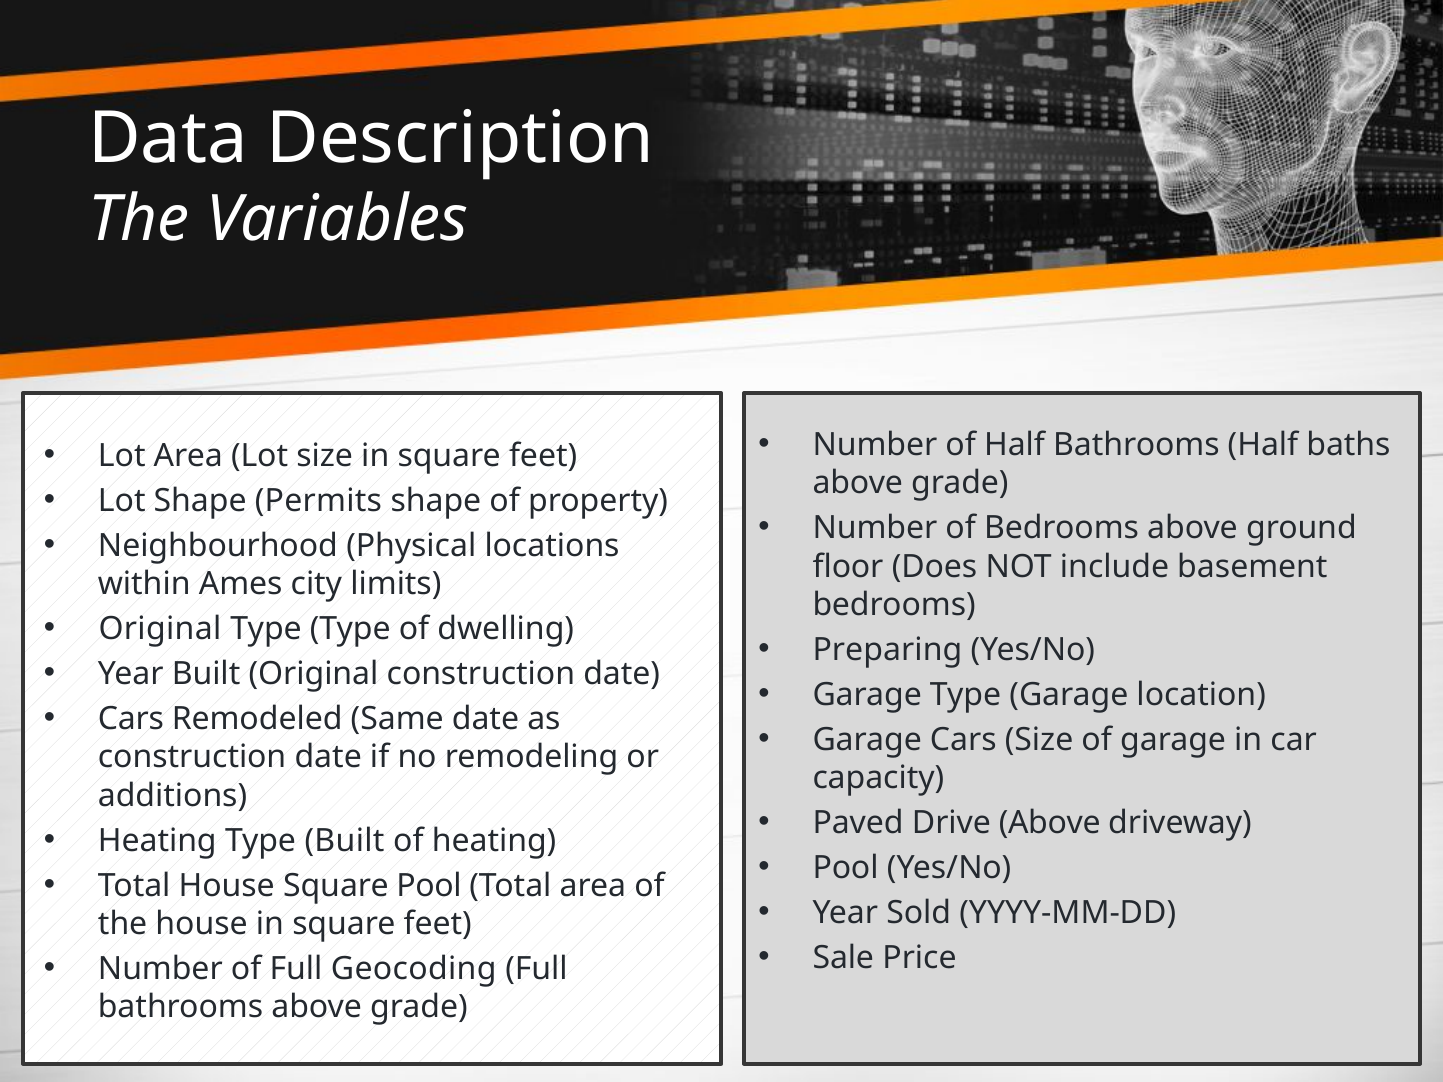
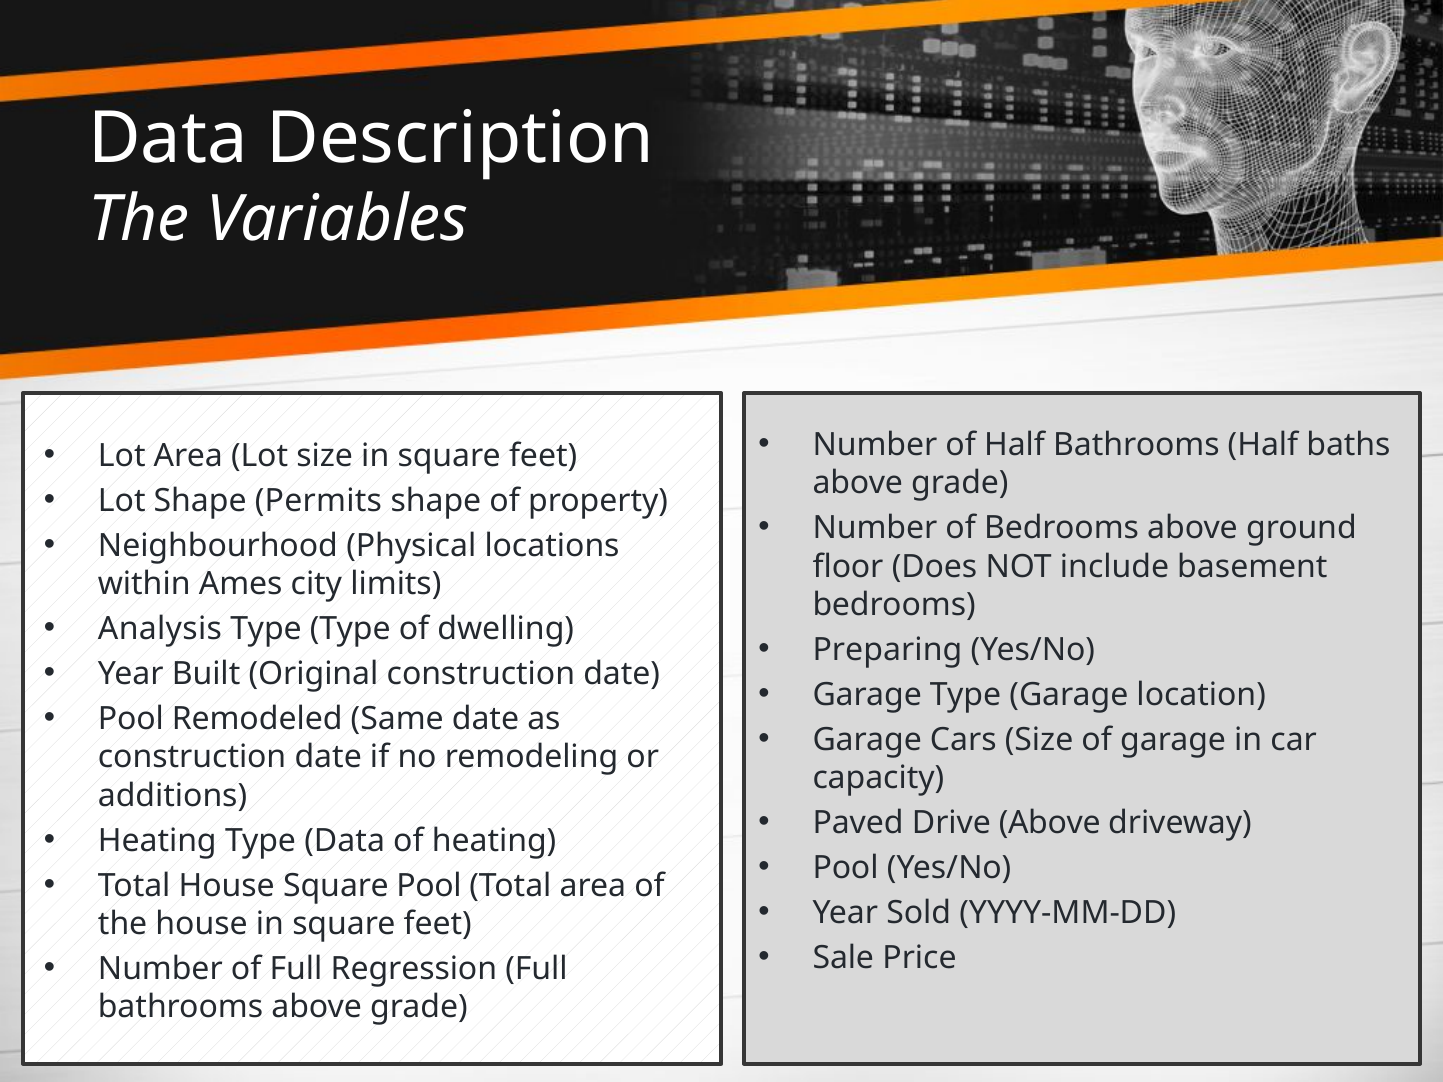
Original: Original -> Analysis (160, 629)
Cars: Cars -> Pool (131, 719)
Type Built: Built -> Data (345, 841)
Geocoding: Geocoding -> Regression (414, 969)
